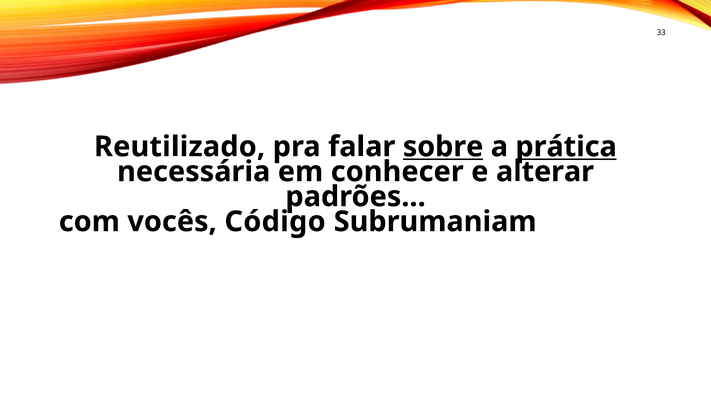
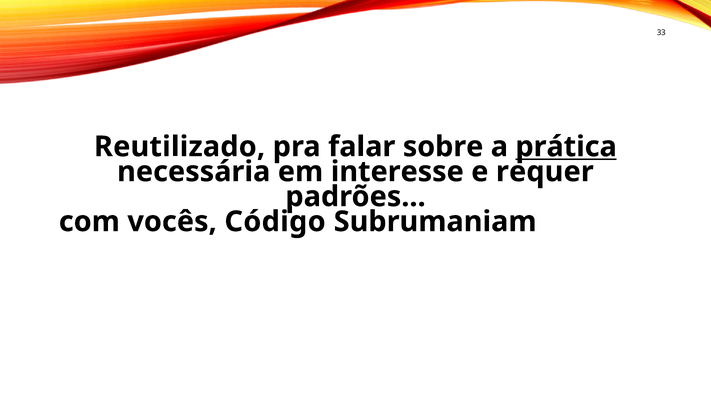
sobre underline: present -> none (443, 147)
conhecer: conhecer -> interesse (397, 172)
alterar: alterar -> requer (545, 172)
